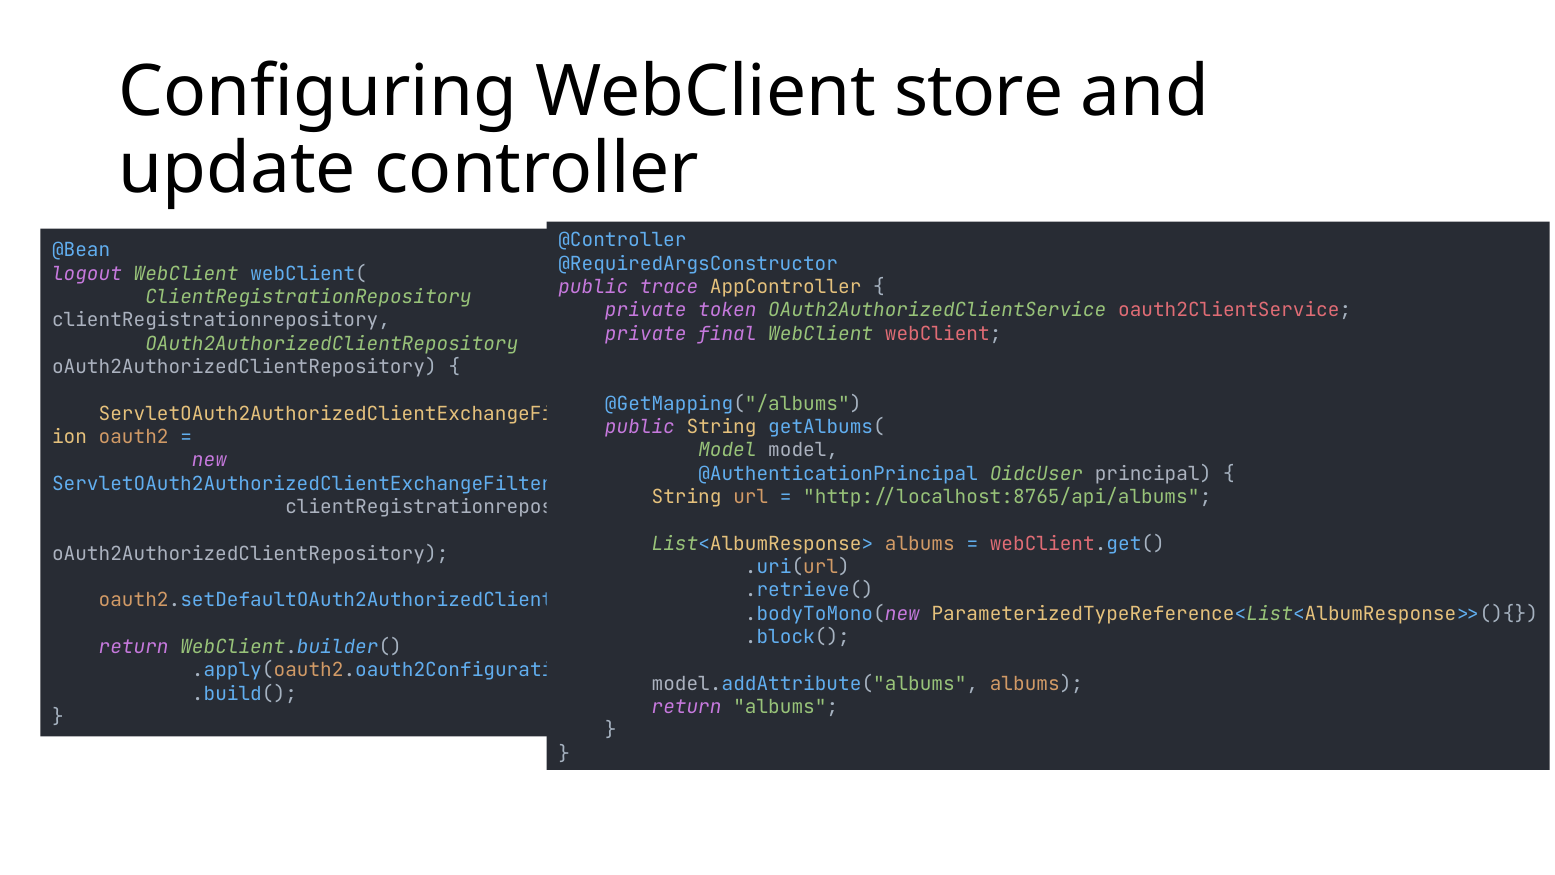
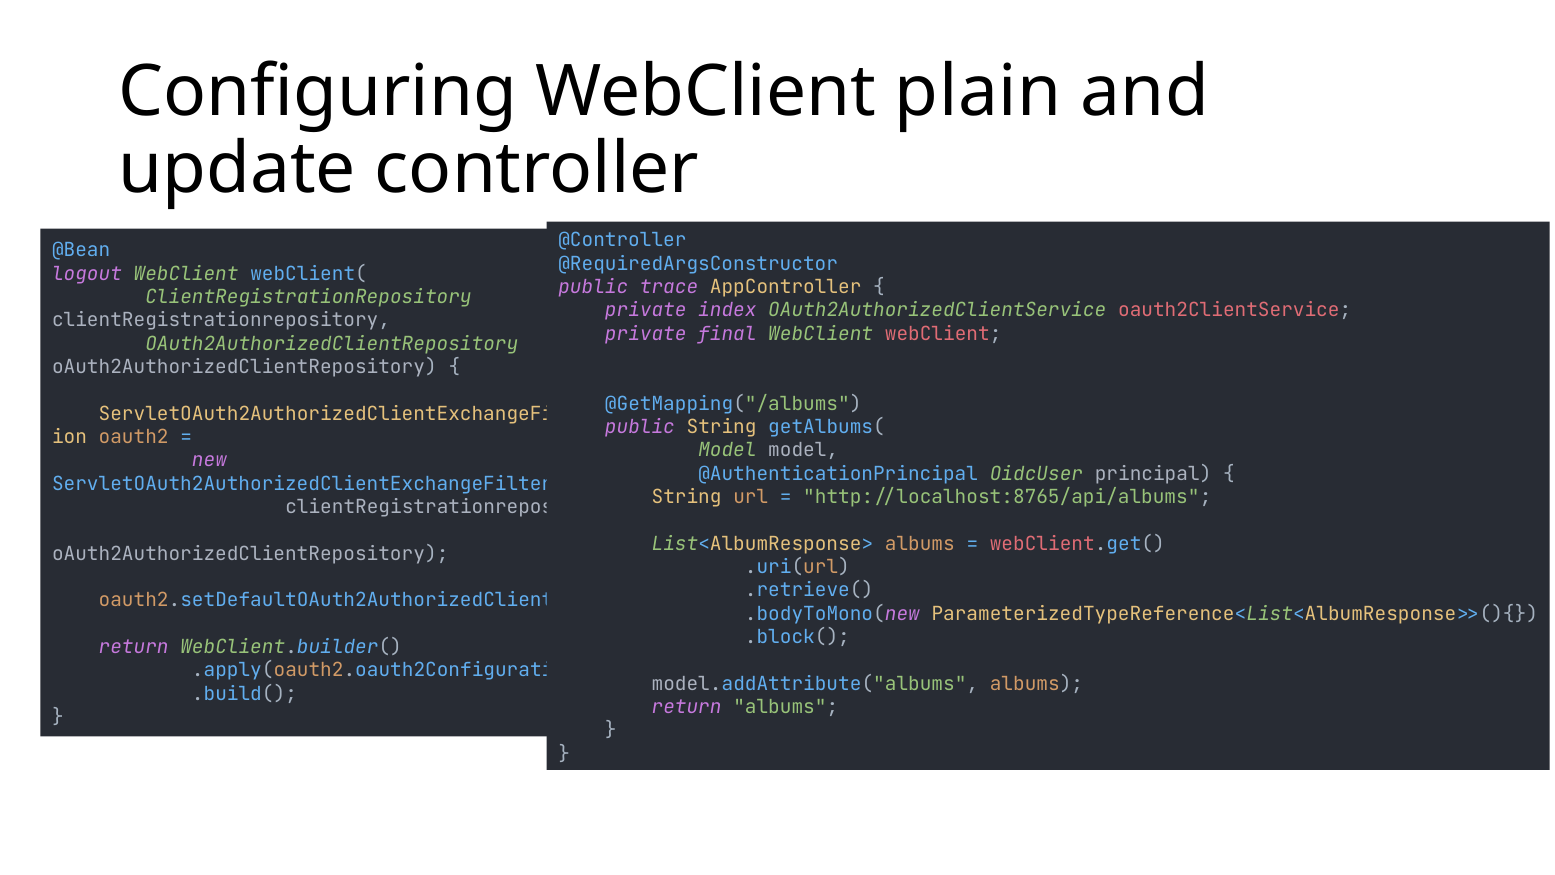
store: store -> plain (978, 92)
token: token -> index (727, 310)
